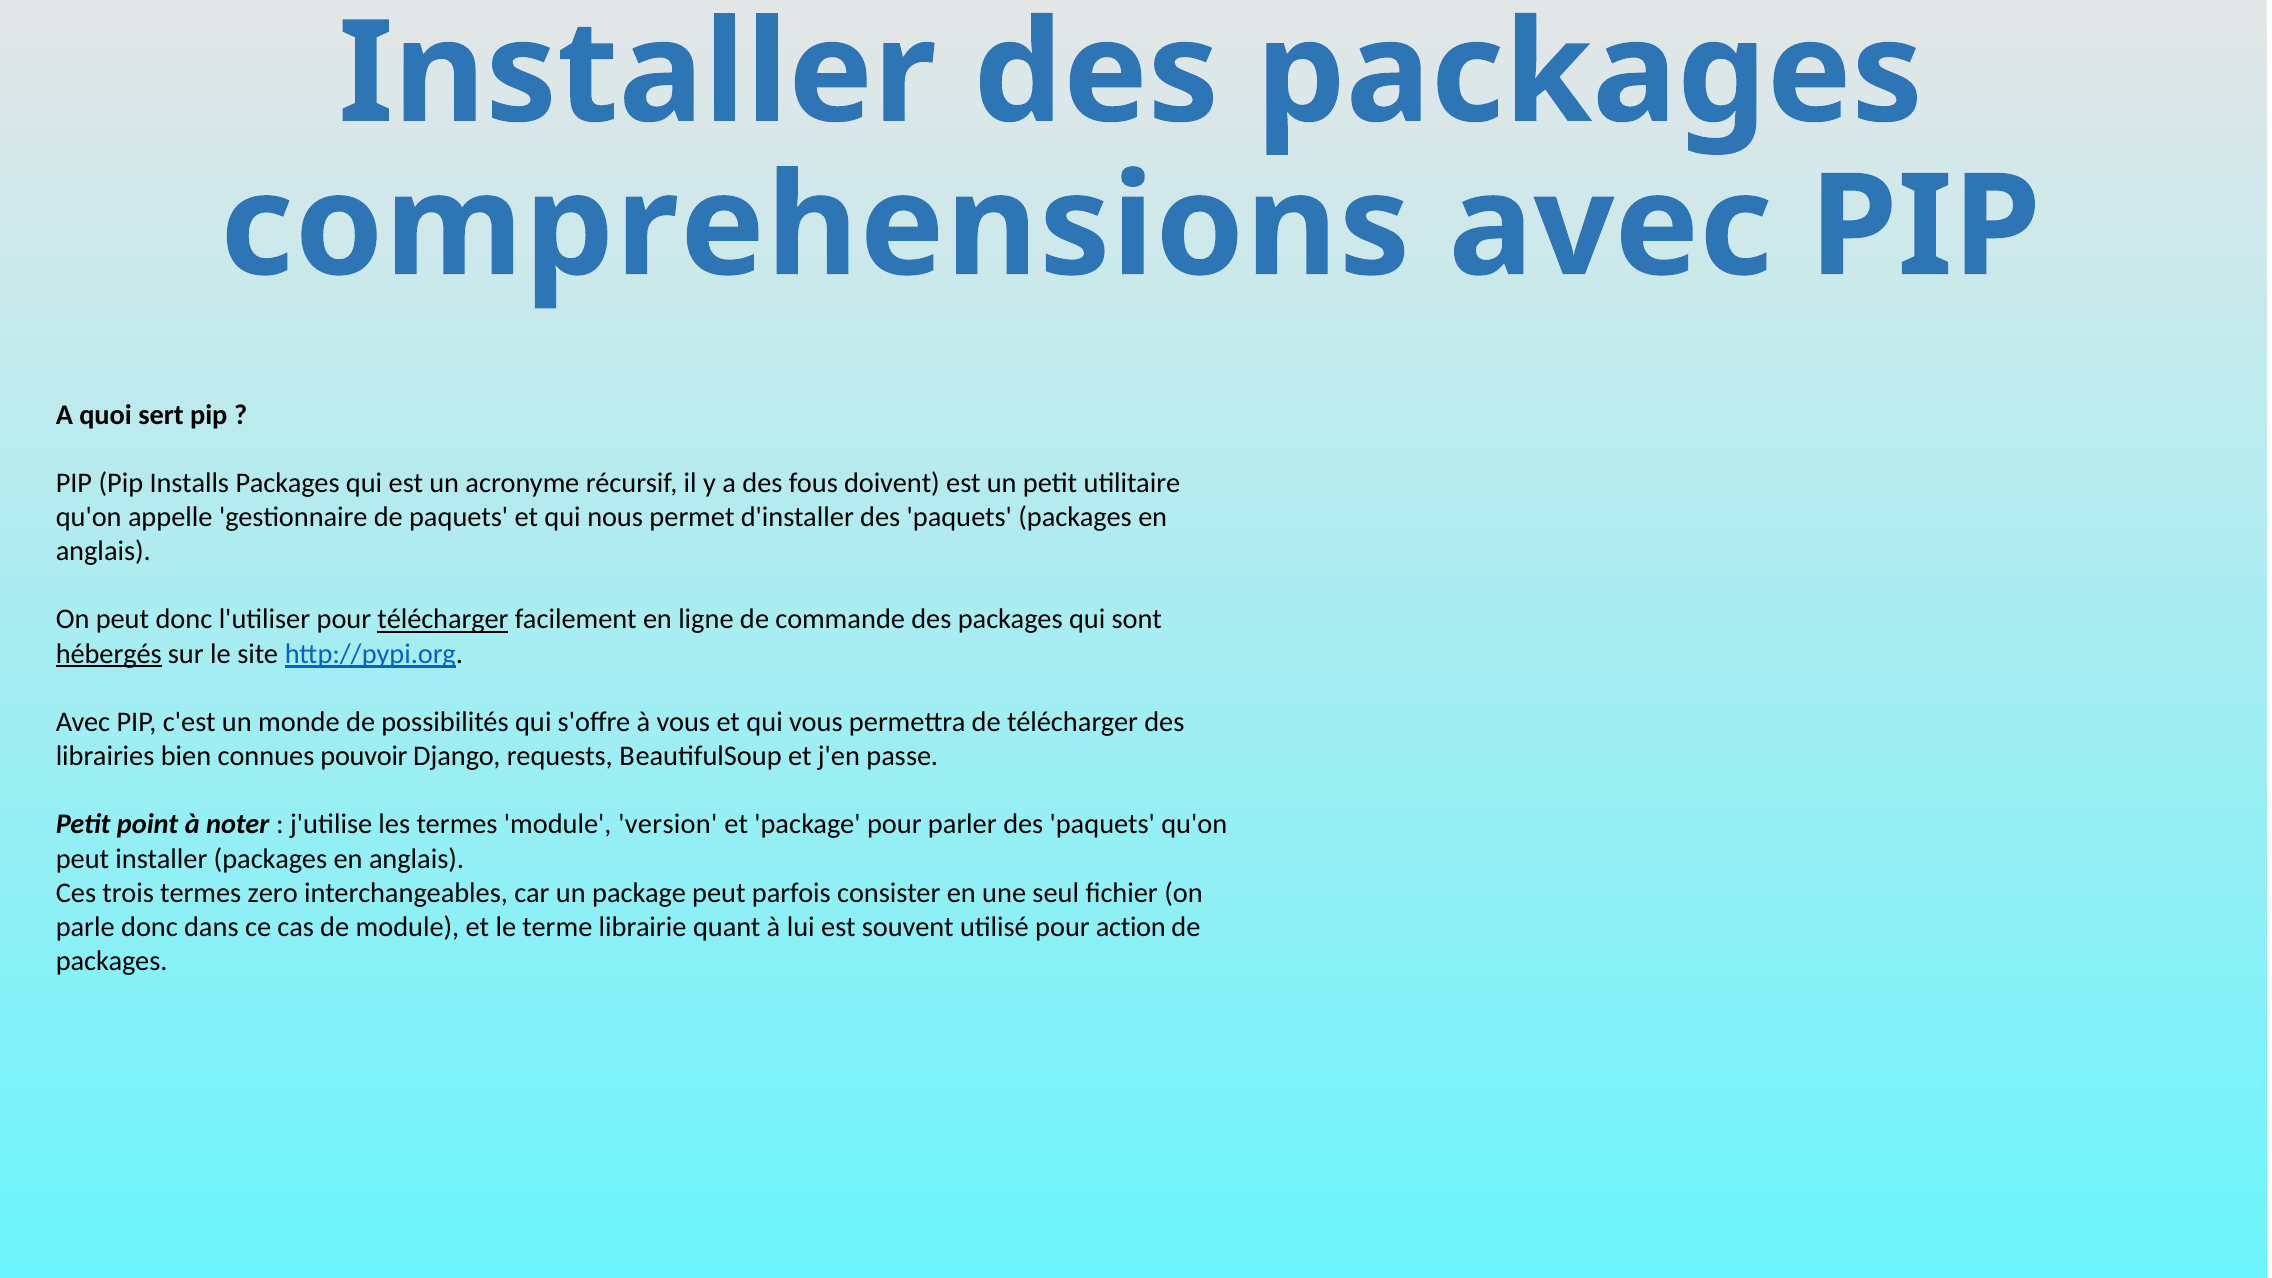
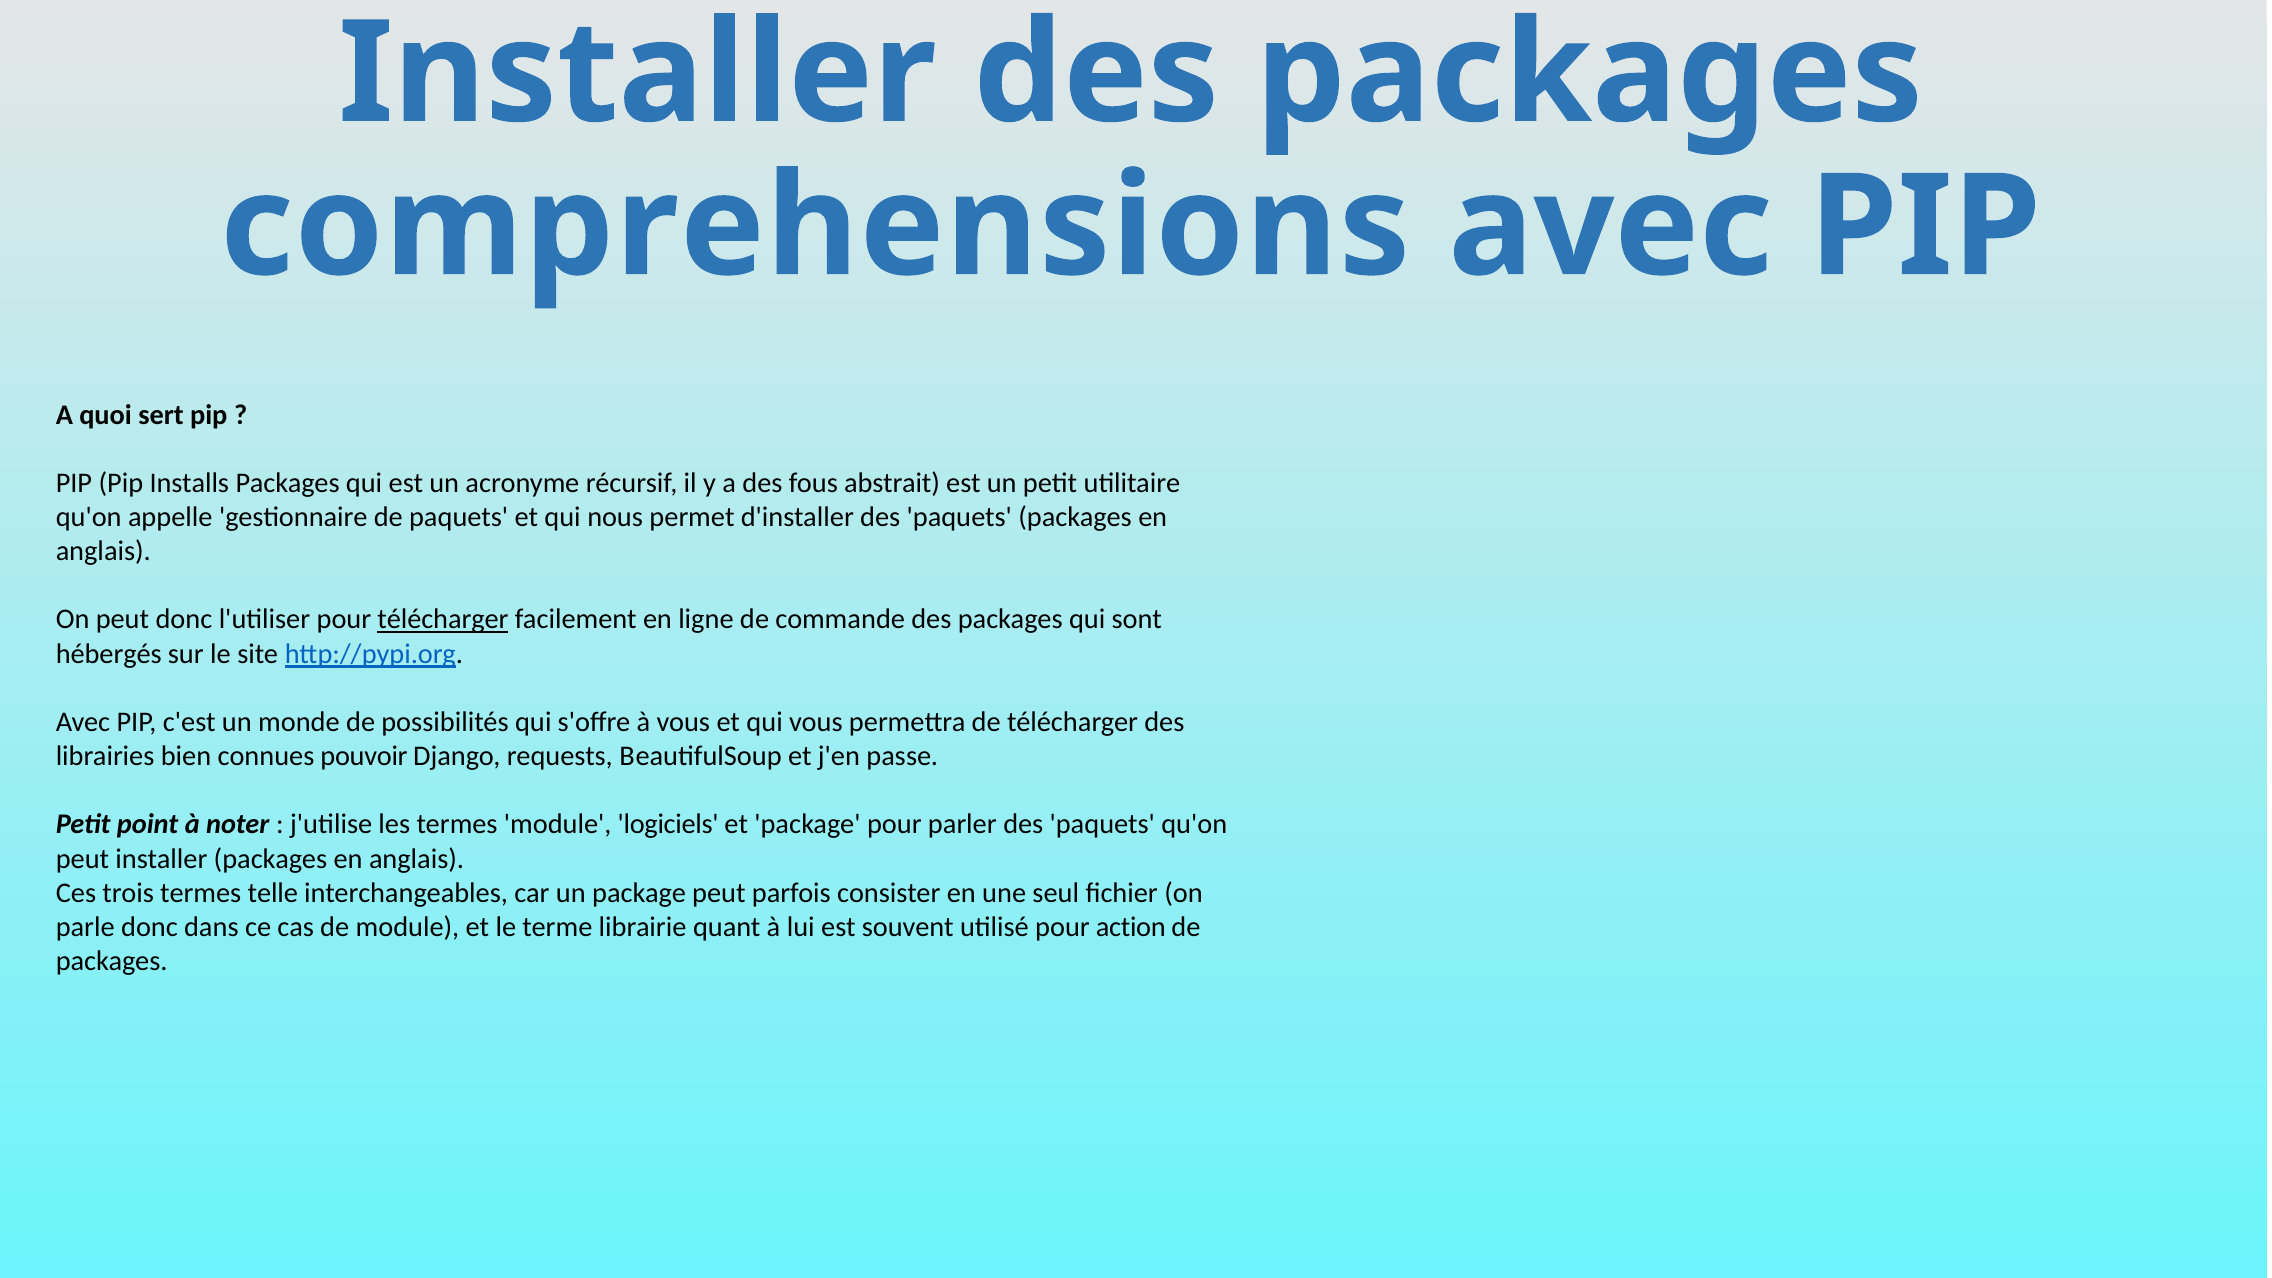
doivent: doivent -> abstrait (892, 483)
hébergés underline: present -> none (109, 654)
version: version -> logiciels (668, 825)
zero: zero -> telle (273, 893)
